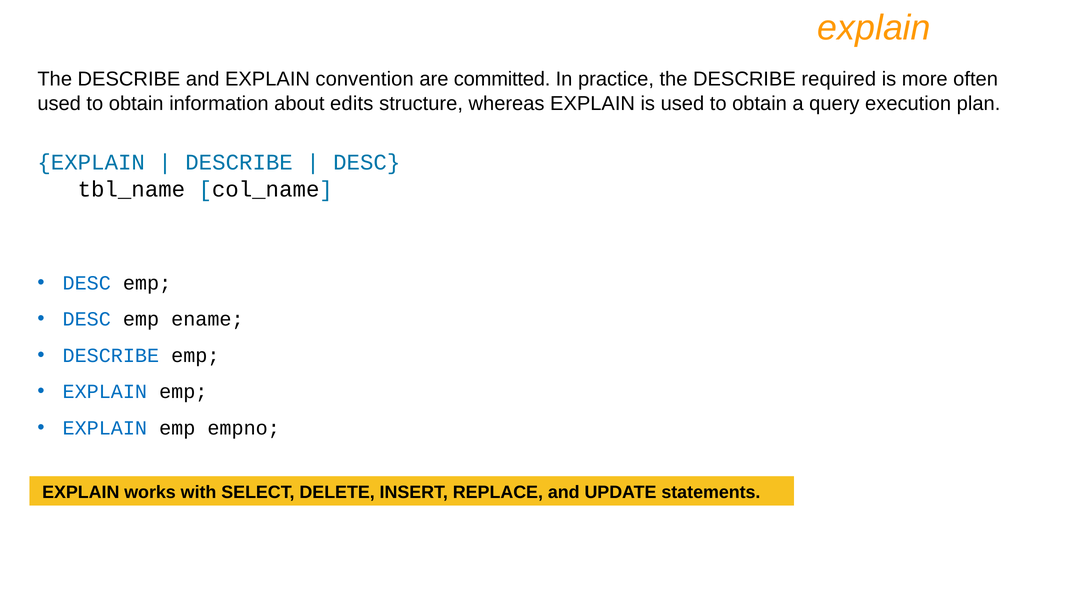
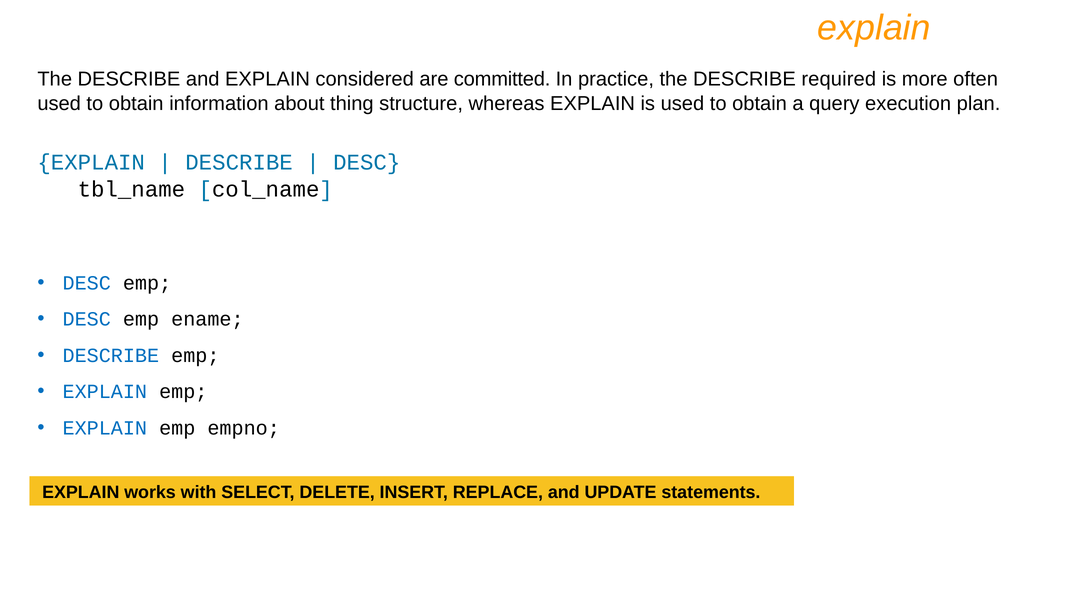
convention: convention -> considered (365, 79)
edits: edits -> thing (352, 103)
